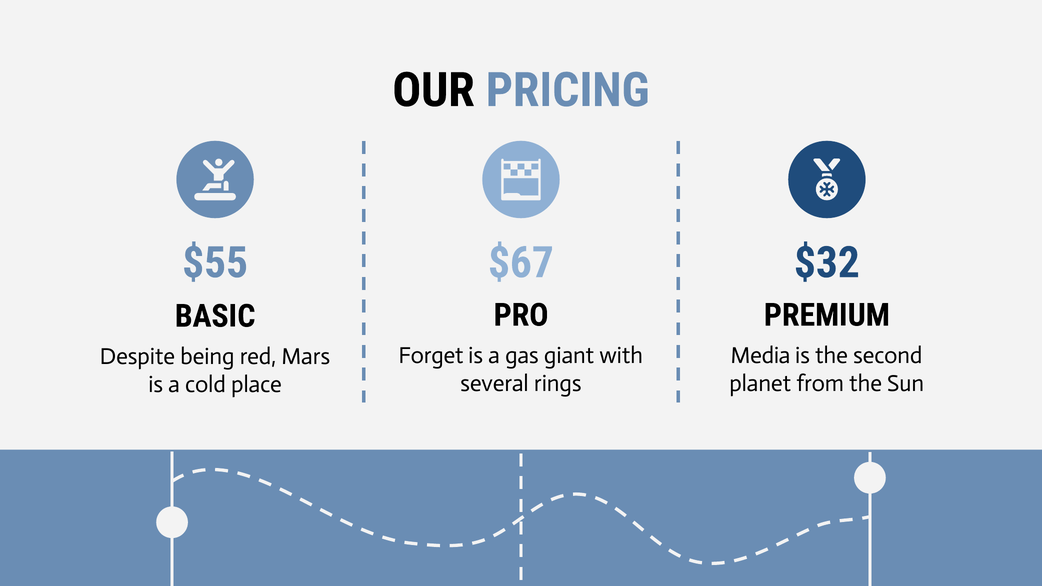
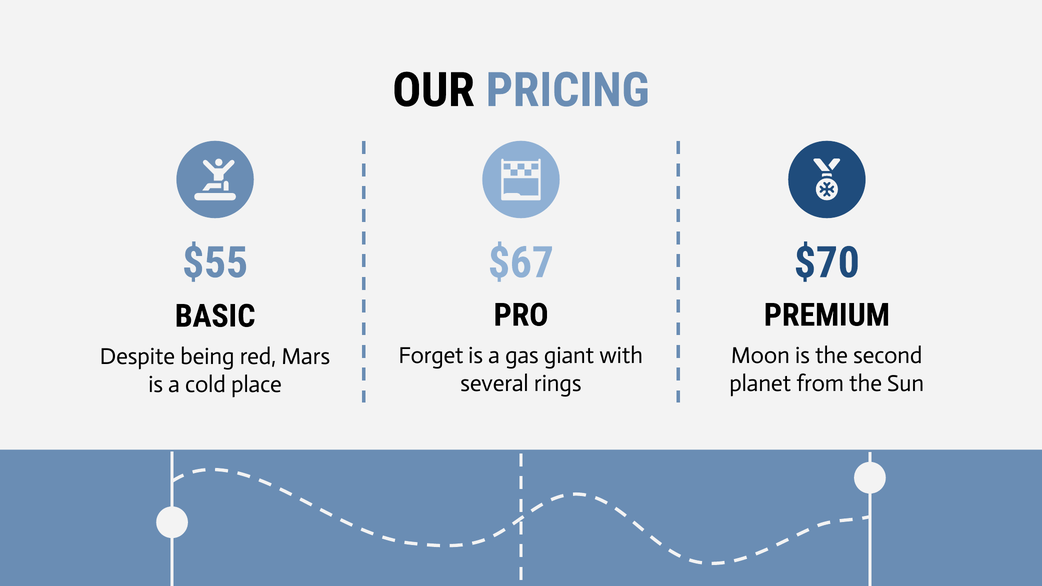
$32: $32 -> $70 (827, 263)
Media: Media -> Moon (760, 356)
